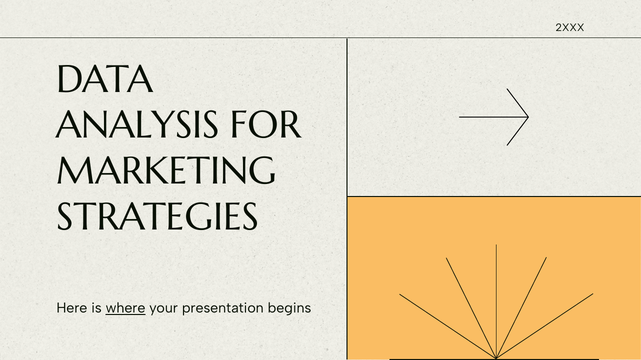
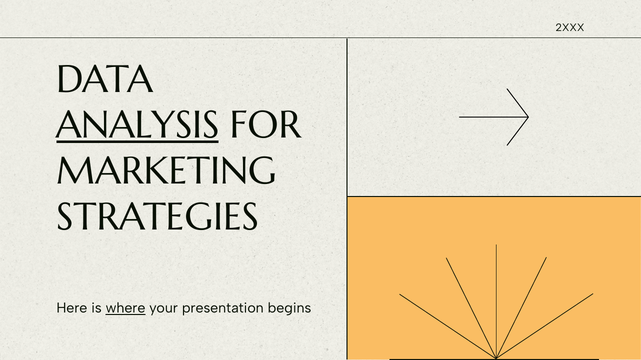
ANALYSIS underline: none -> present (138, 126)
